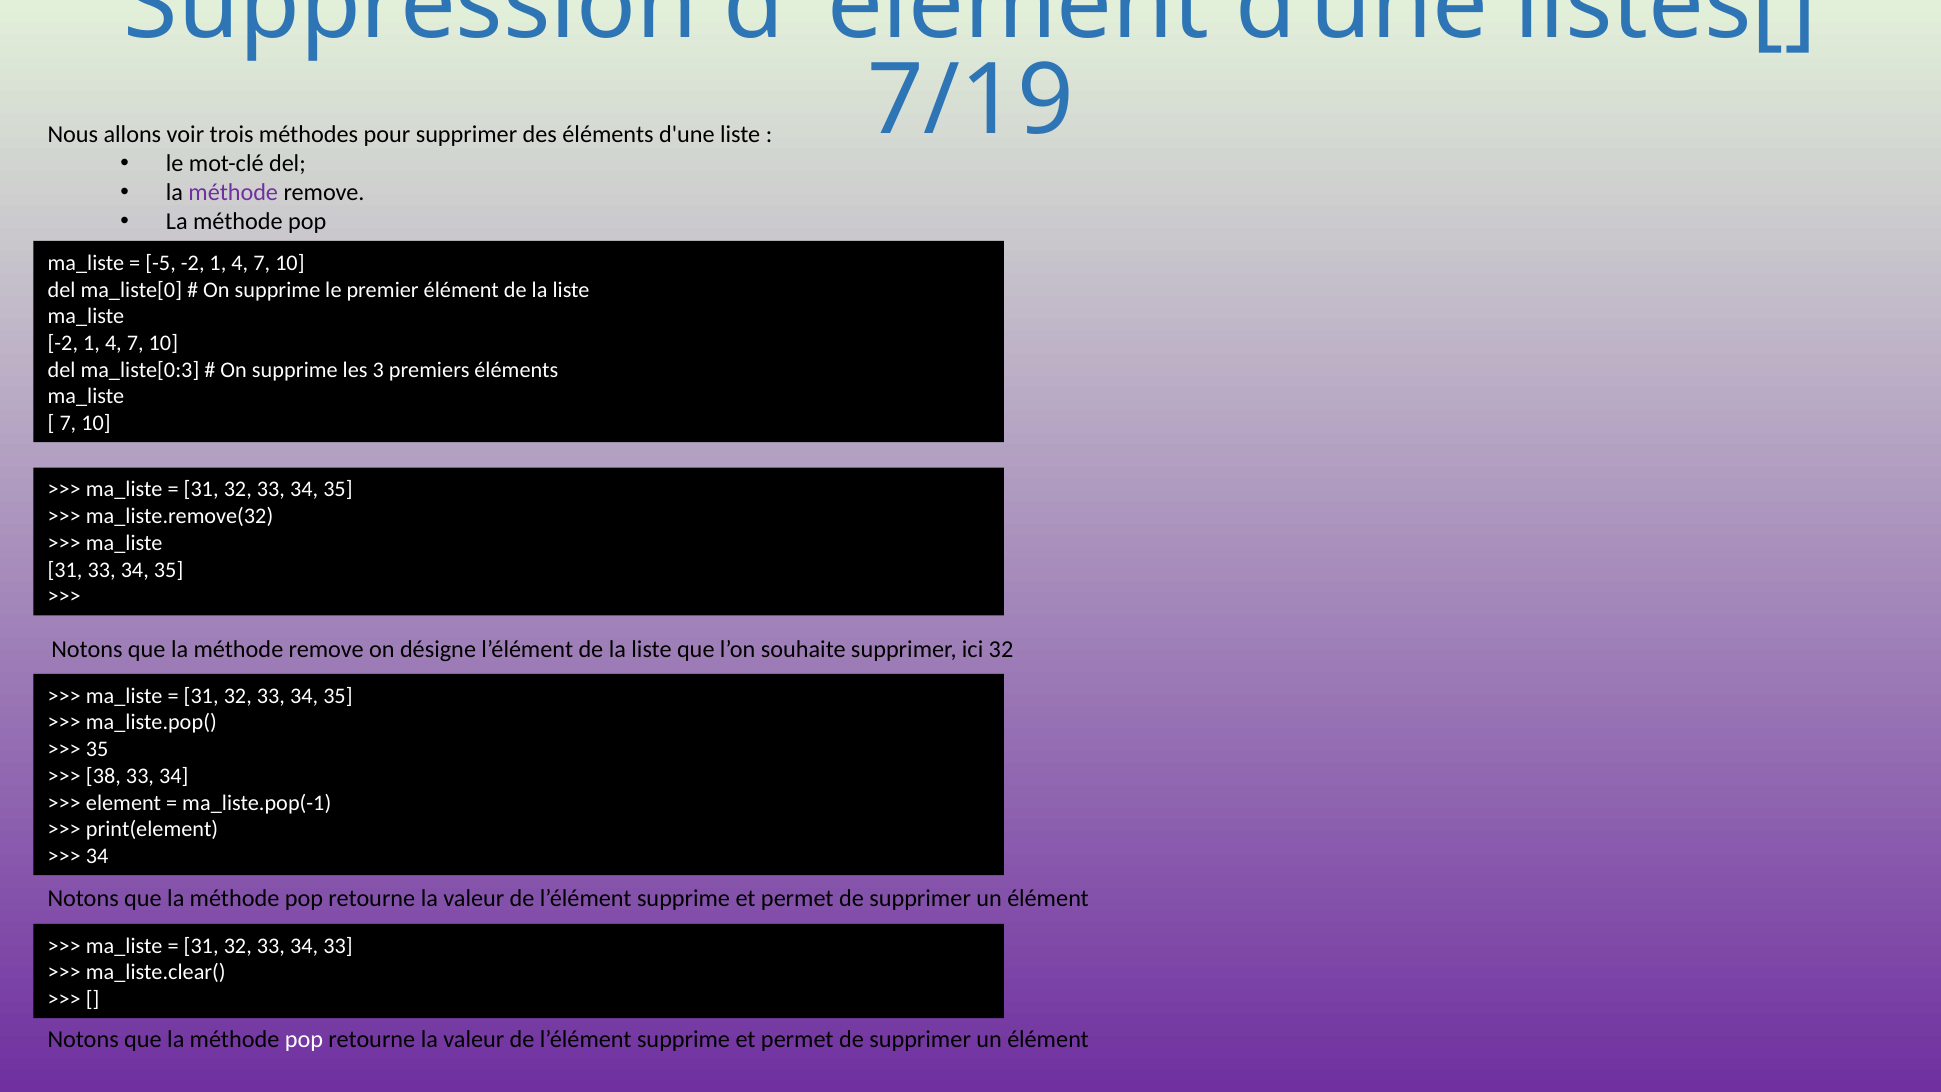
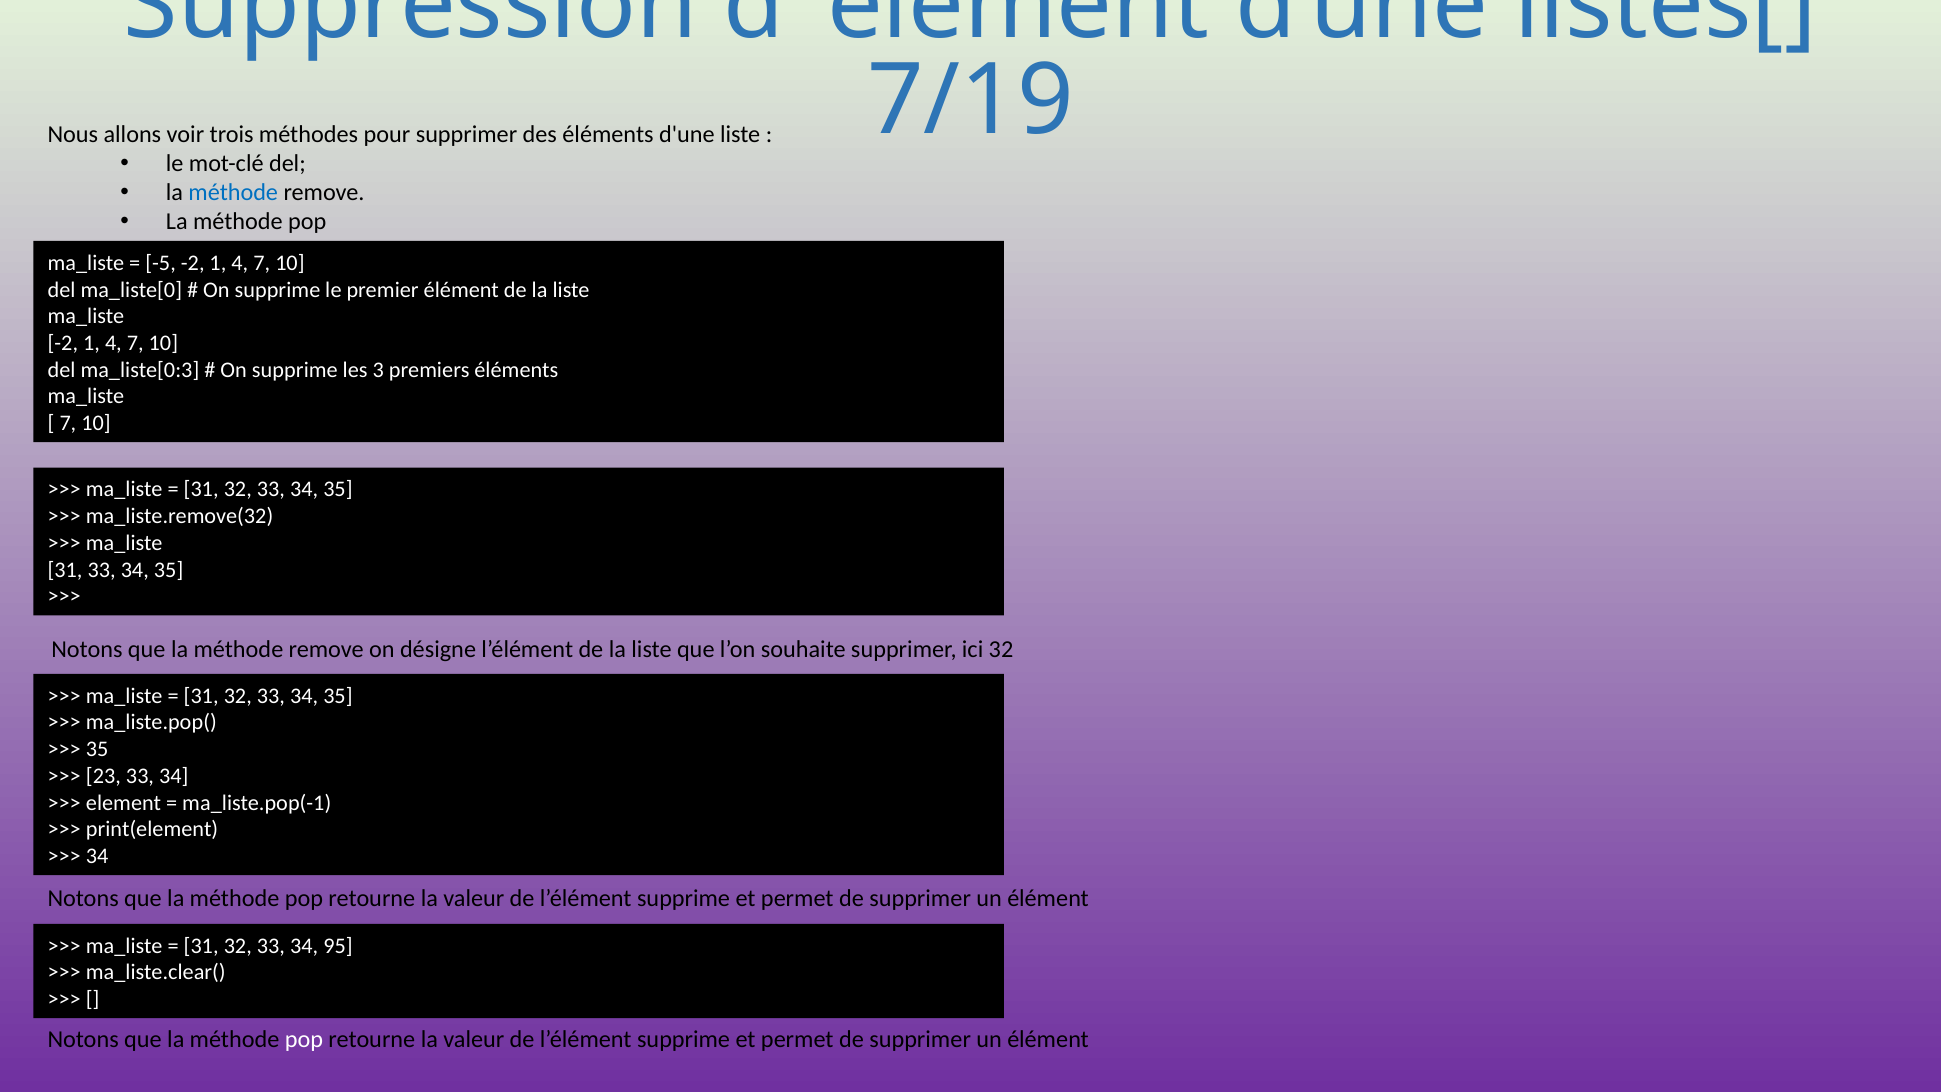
méthode colour: purple -> blue (233, 193)
38: 38 -> 23 (103, 776)
34 33: 33 -> 95 (338, 946)
